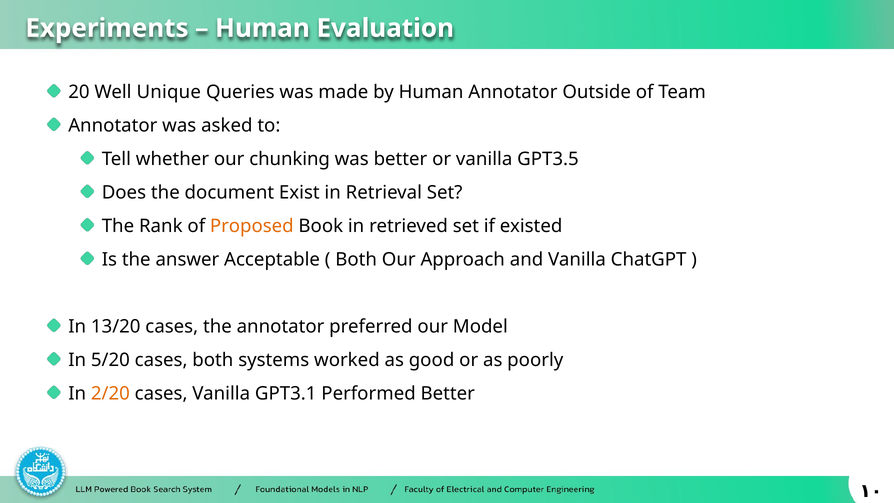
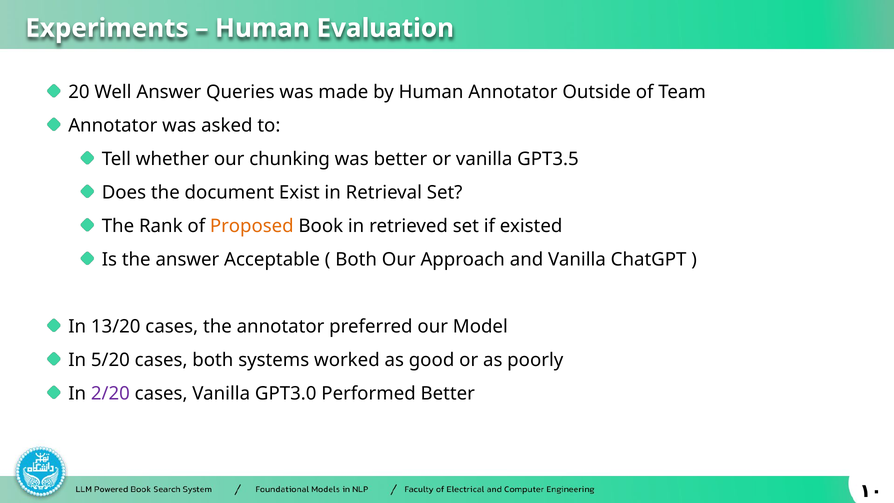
Well Unique: Unique -> Answer (169, 92)
2/20 colour: orange -> purple (110, 394)
GPT3.1: GPT3.1 -> GPT3.0 (286, 394)
